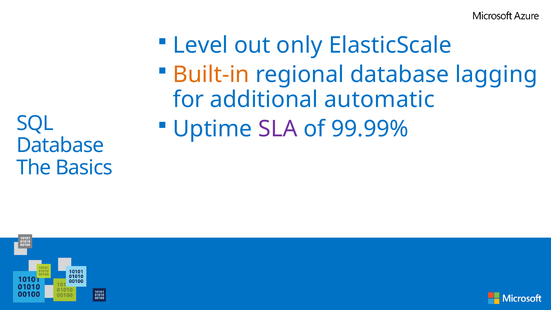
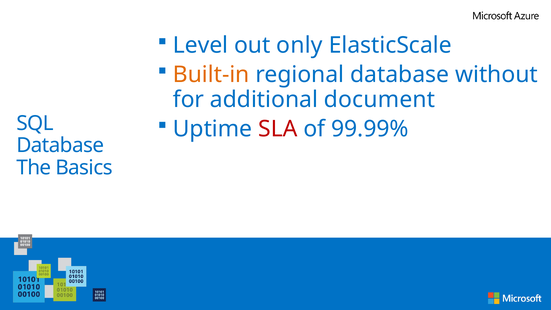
lagging: lagging -> without (496, 75)
automatic: automatic -> document (380, 99)
SLA colour: purple -> red (278, 129)
